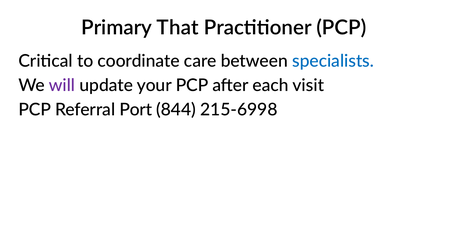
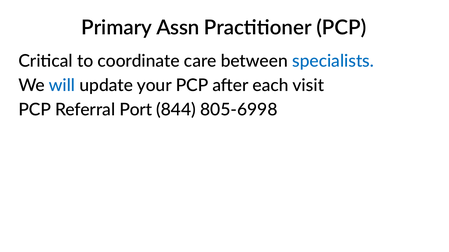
That: That -> Assn (178, 28)
will colour: purple -> blue (62, 86)
215-6998: 215-6998 -> 805-6998 (239, 110)
